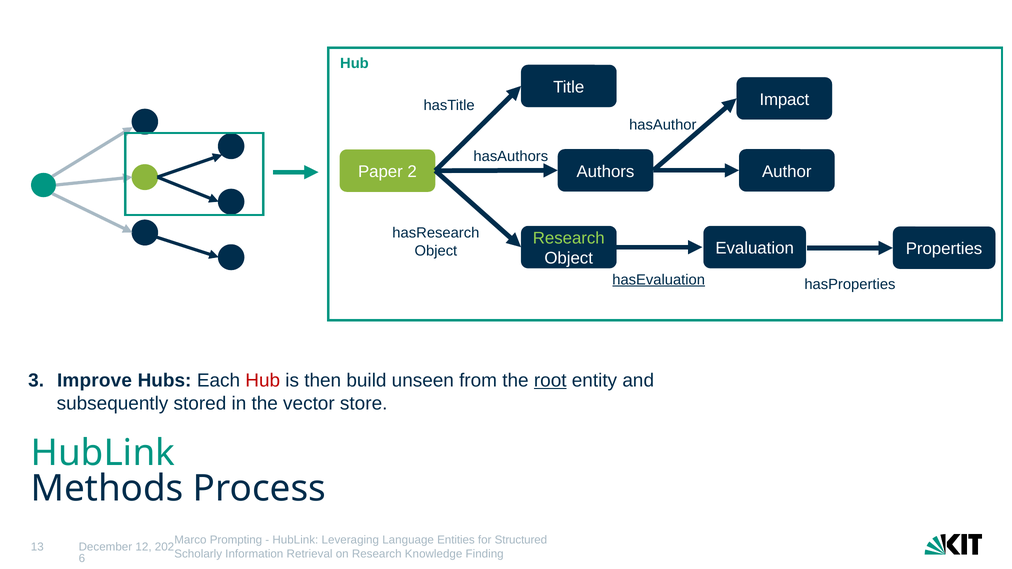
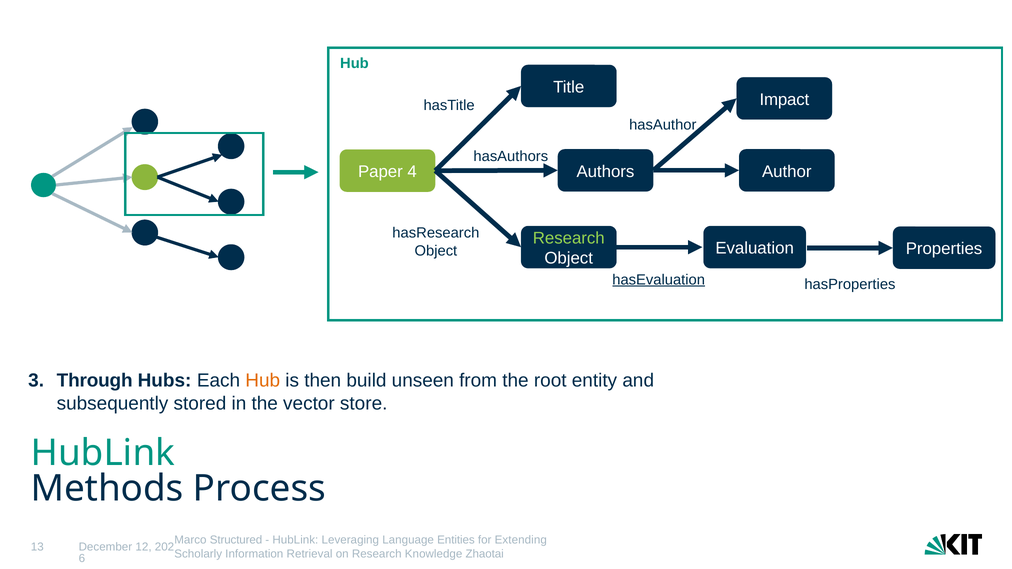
2: 2 -> 4 (412, 172)
Improve: Improve -> Through (95, 381)
Hub colour: red -> orange (263, 381)
root underline: present -> none (550, 381)
Prompting: Prompting -> Structured (236, 540)
Structured: Structured -> Extending (521, 540)
Finding: Finding -> Zhaotai (485, 554)
